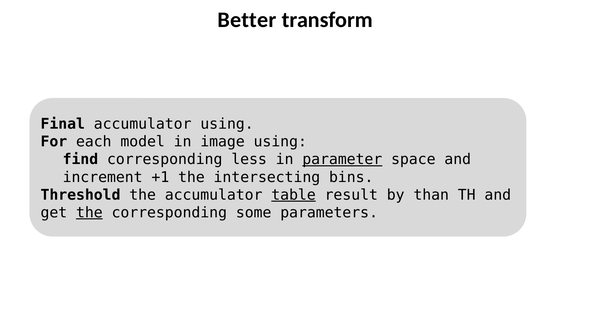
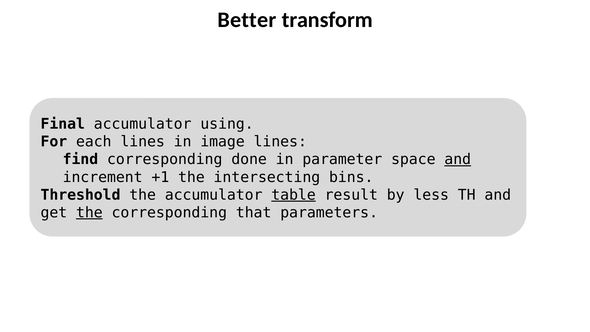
each model: model -> lines (143, 142)
image using: using -> lines (280, 142)
less: less -> done (249, 159)
parameter underline: present -> none (342, 159)
and underline: none -> present (458, 159)
than: than -> less (431, 195)
some: some -> that (254, 212)
